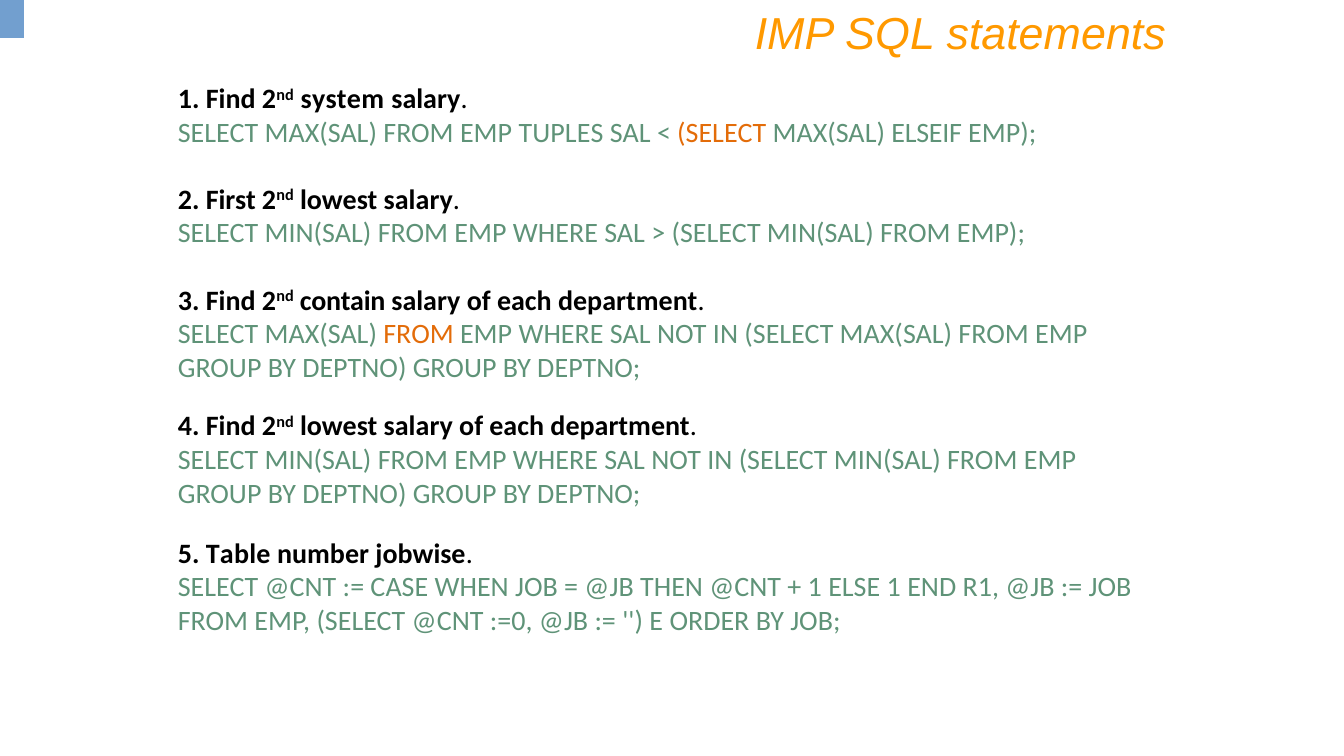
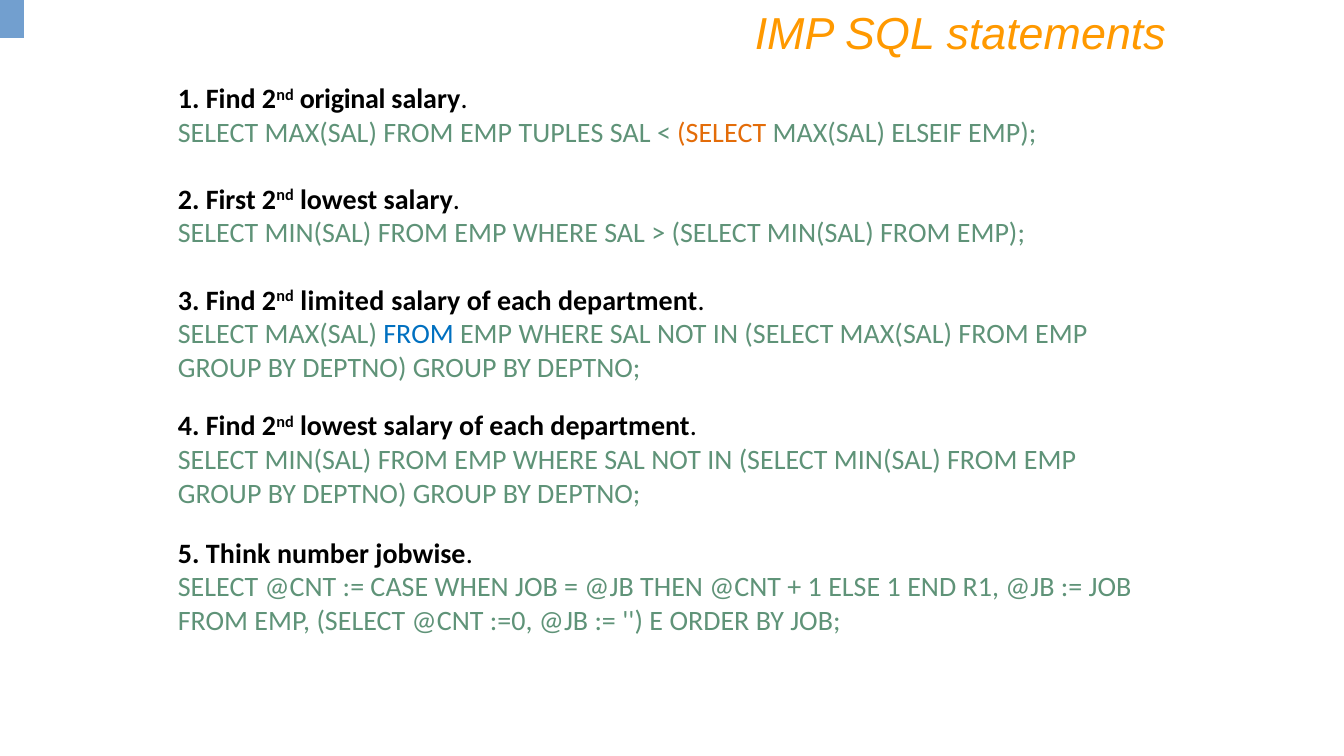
system: system -> original (343, 99)
contain: contain -> limited (342, 301)
FROM colour: orange -> blue (419, 335)
Table: Table -> Think (238, 554)
